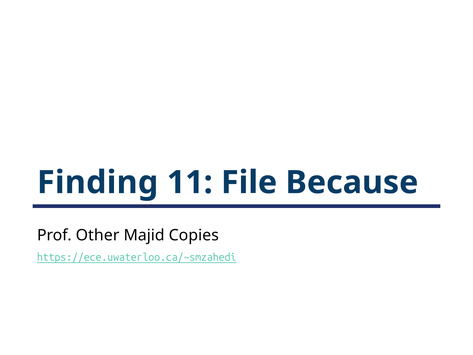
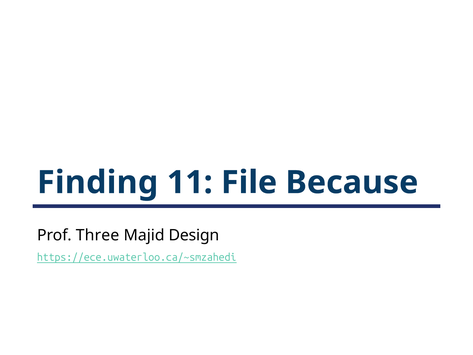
Other: Other -> Three (98, 235)
Copies: Copies -> Design (194, 235)
